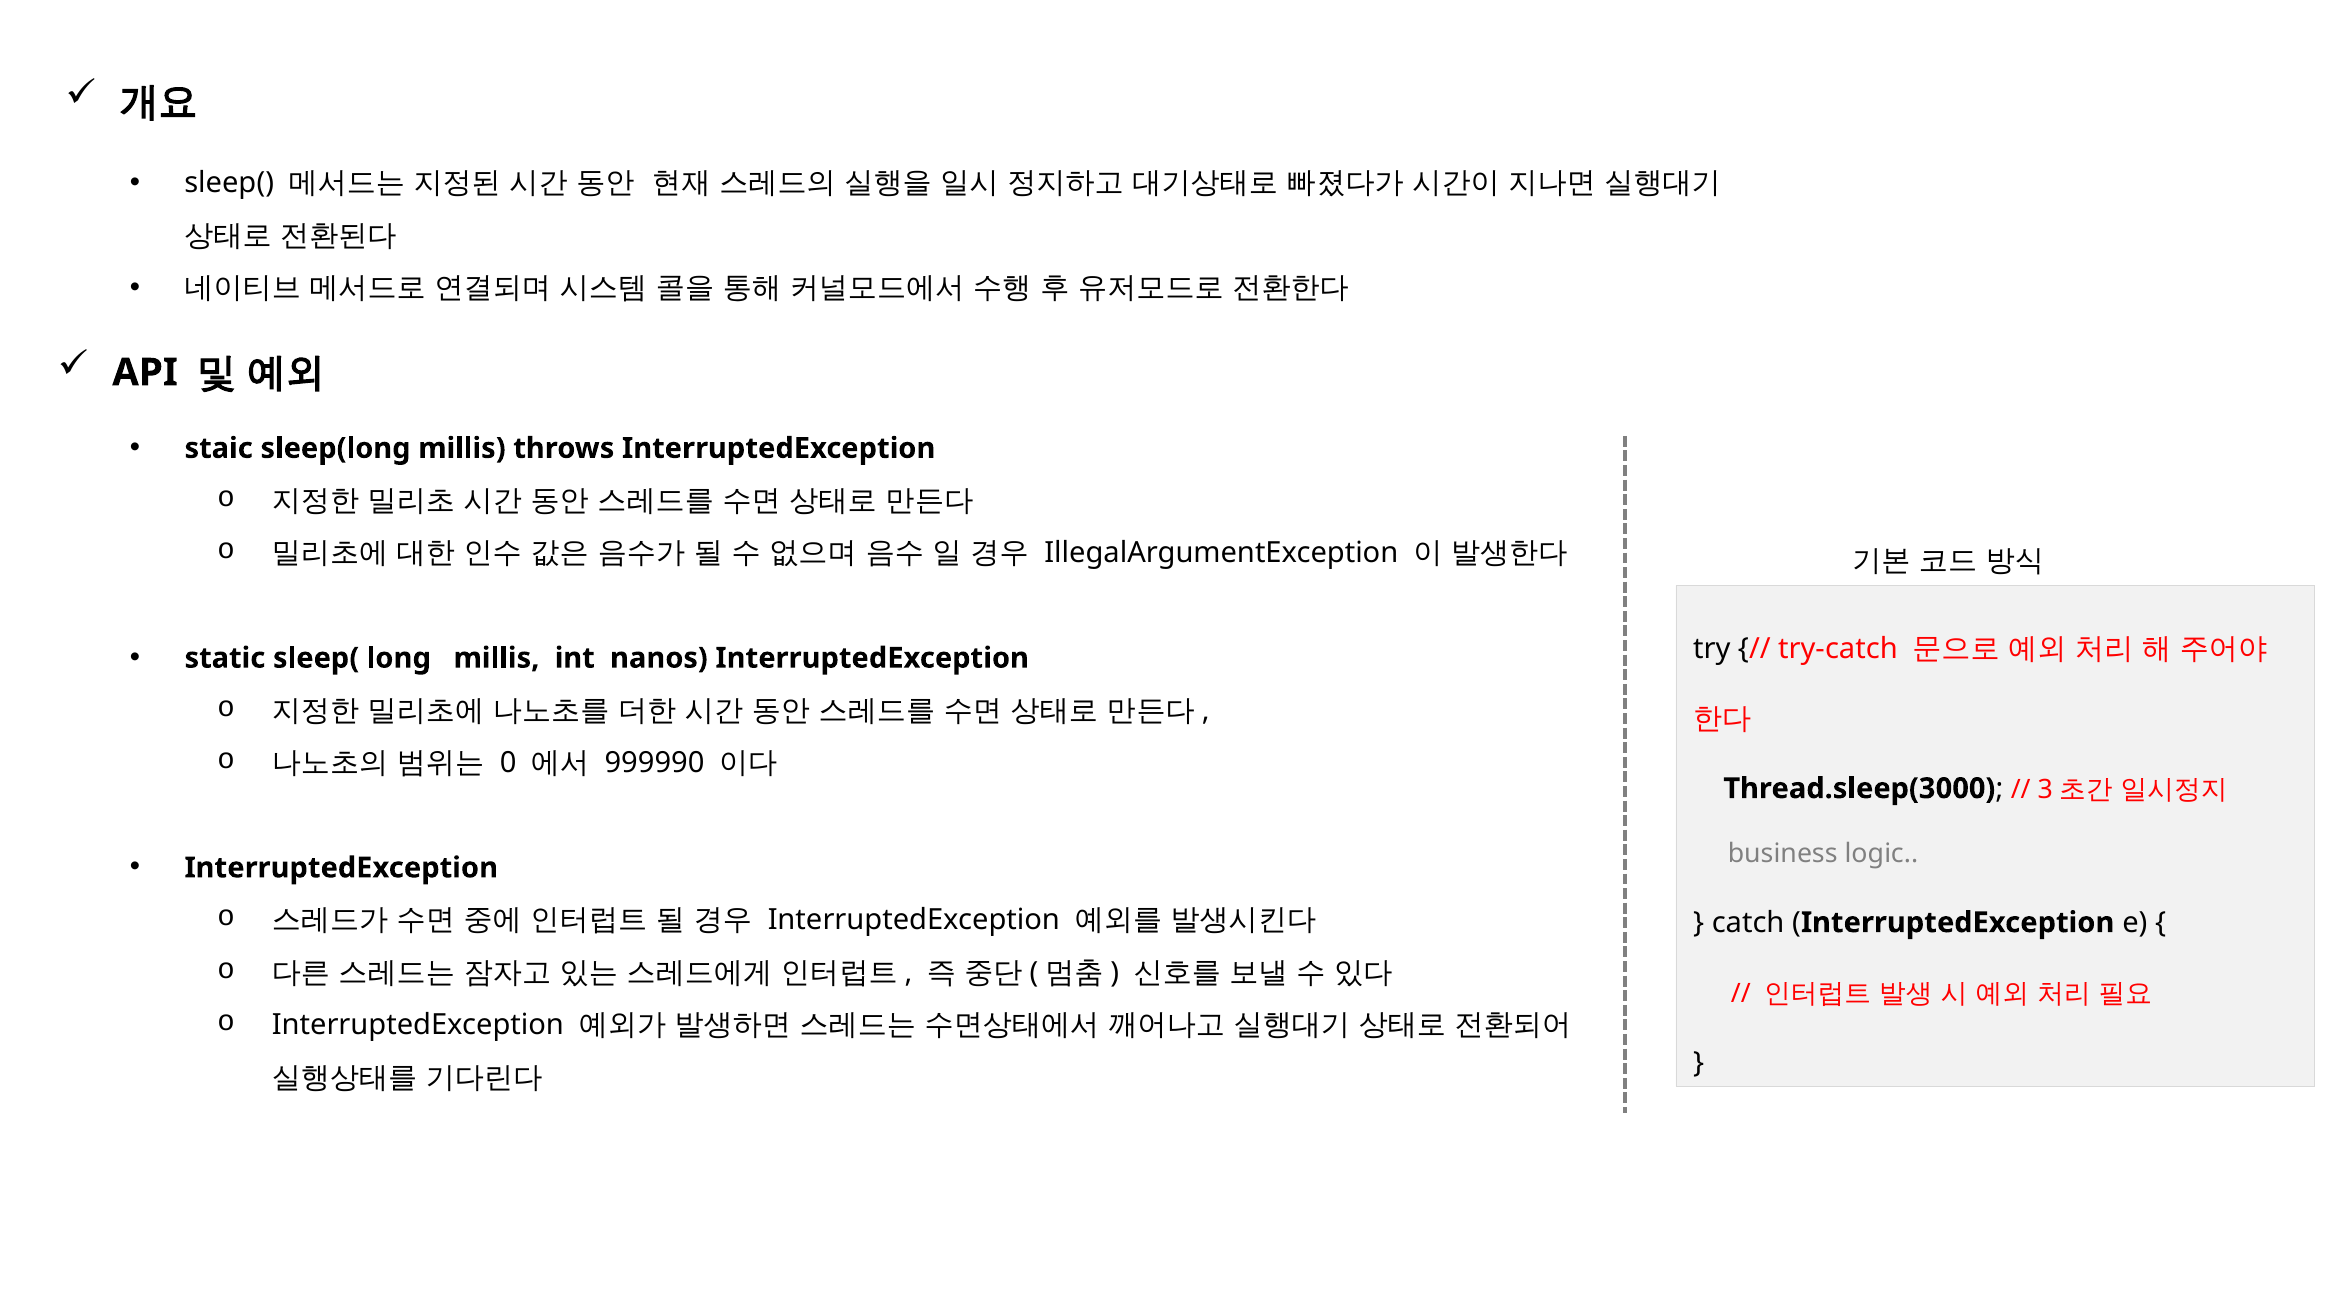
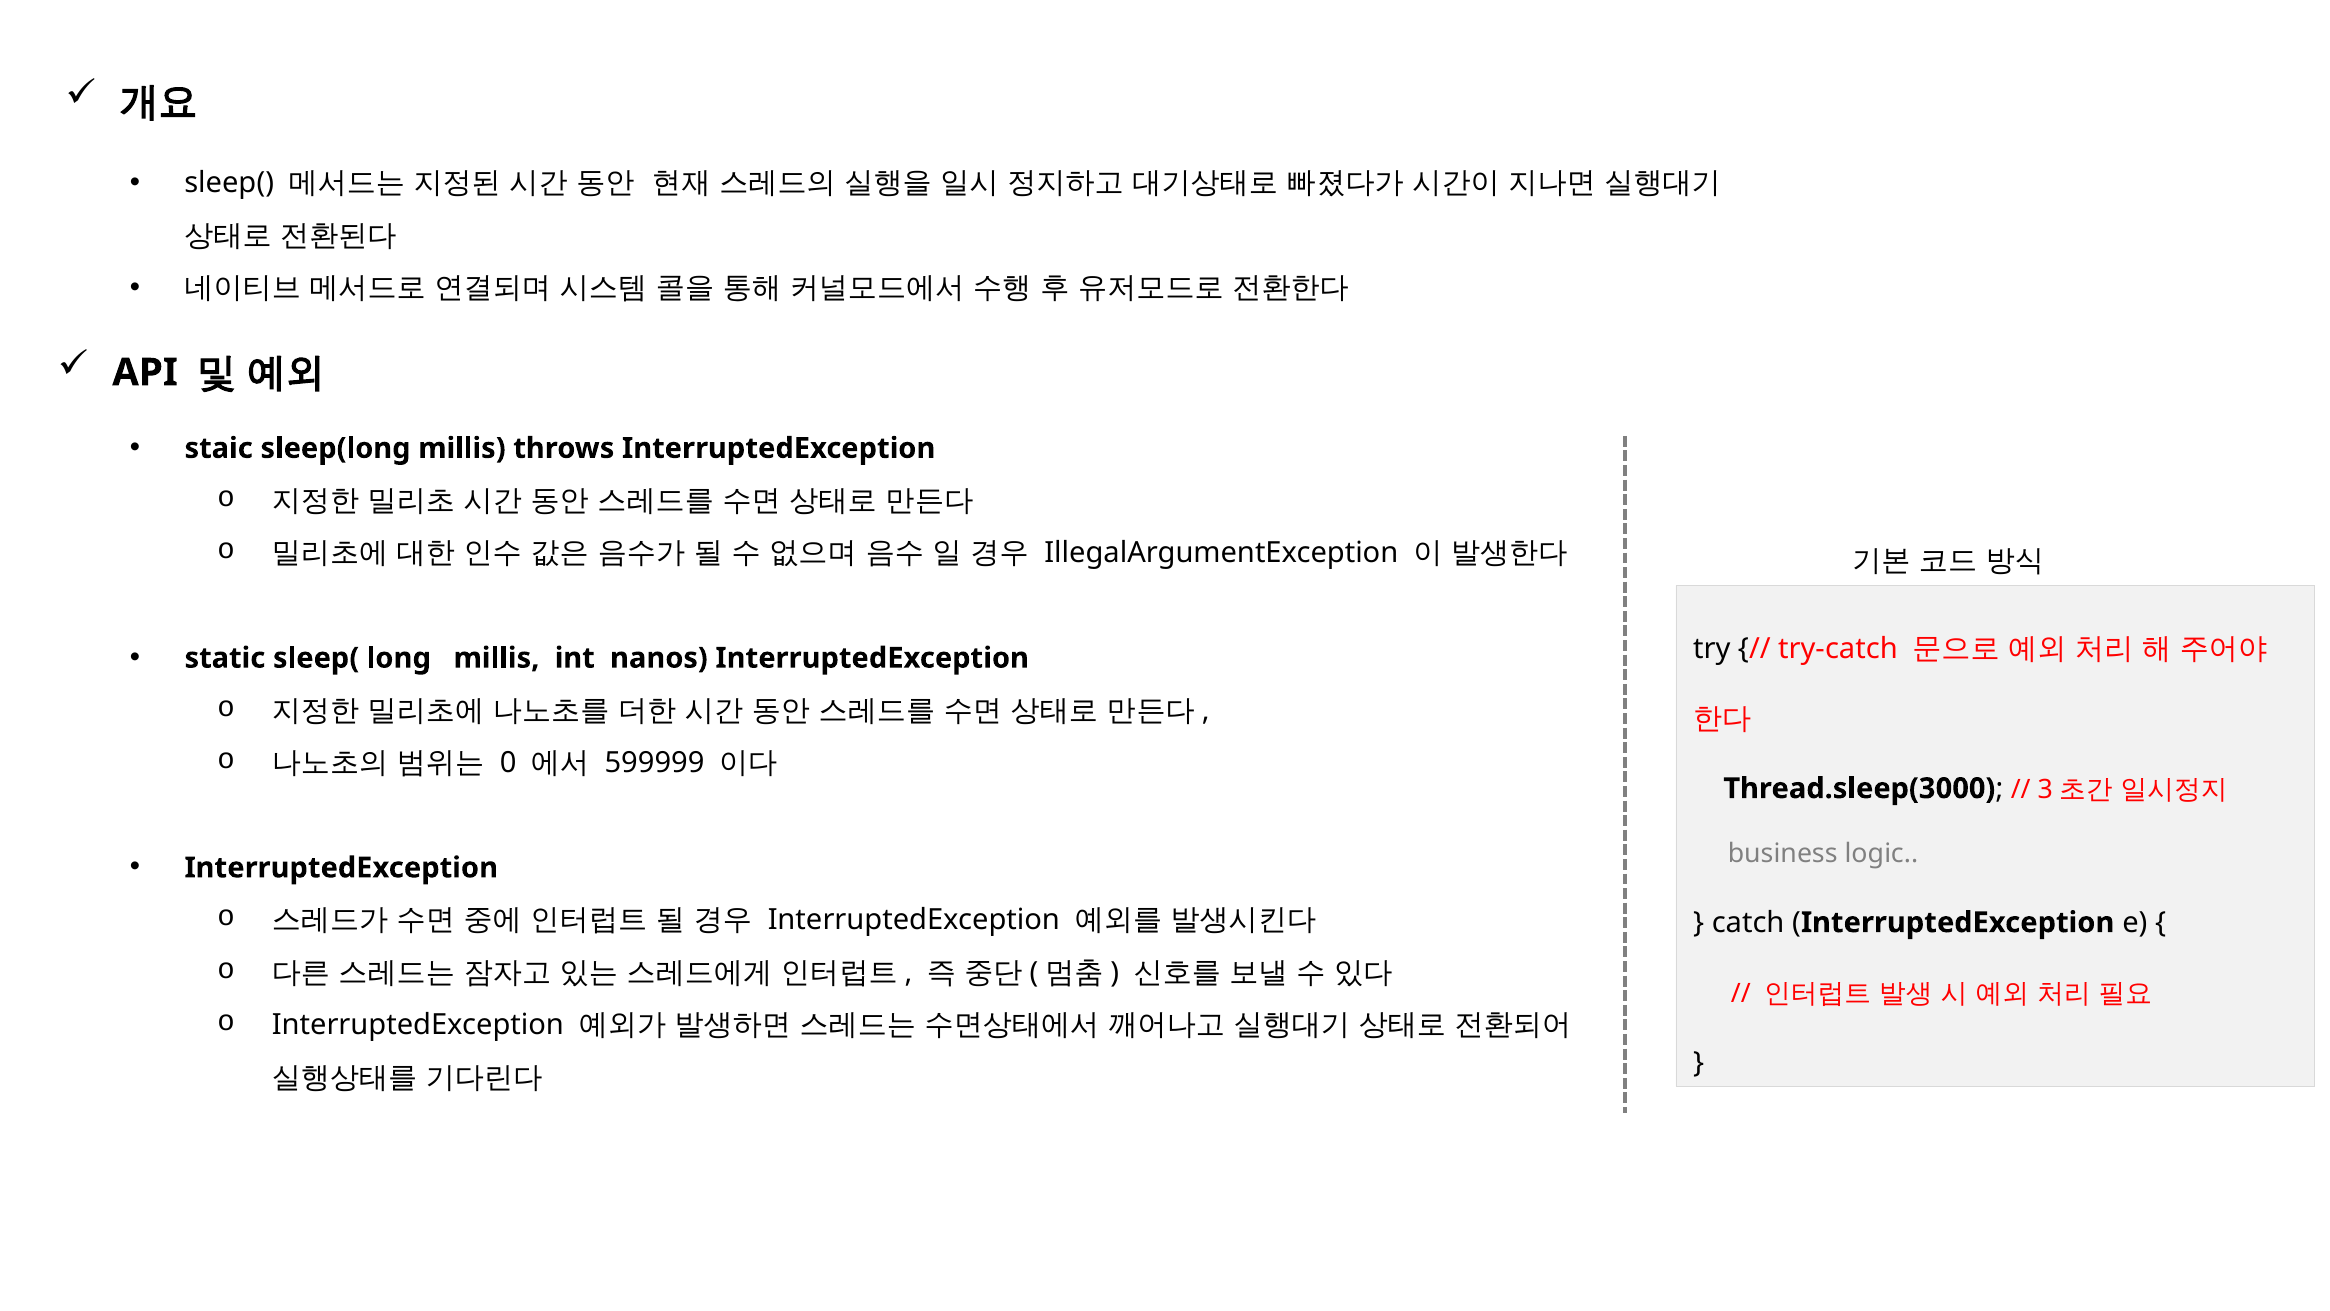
999990: 999990 -> 599999 (655, 763)
